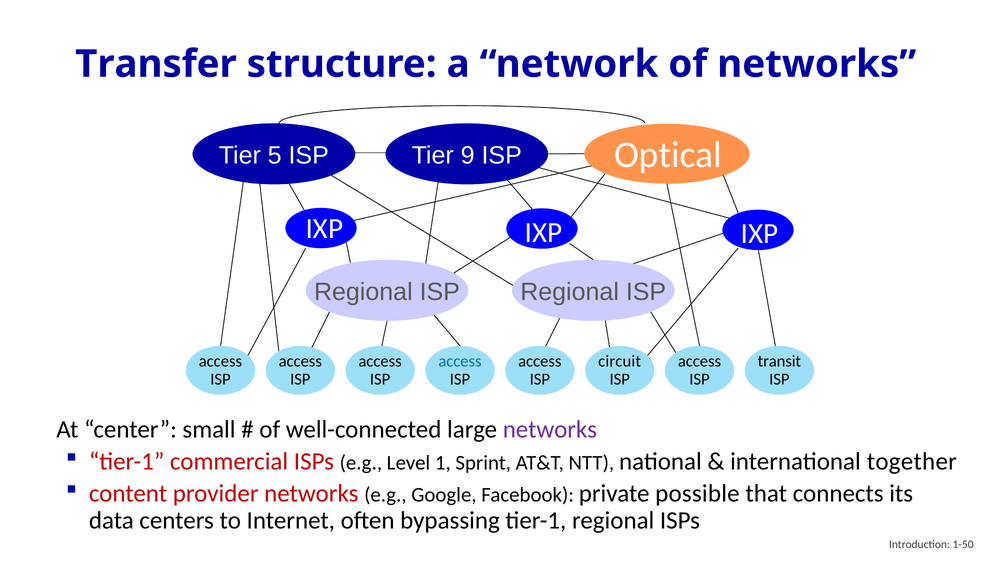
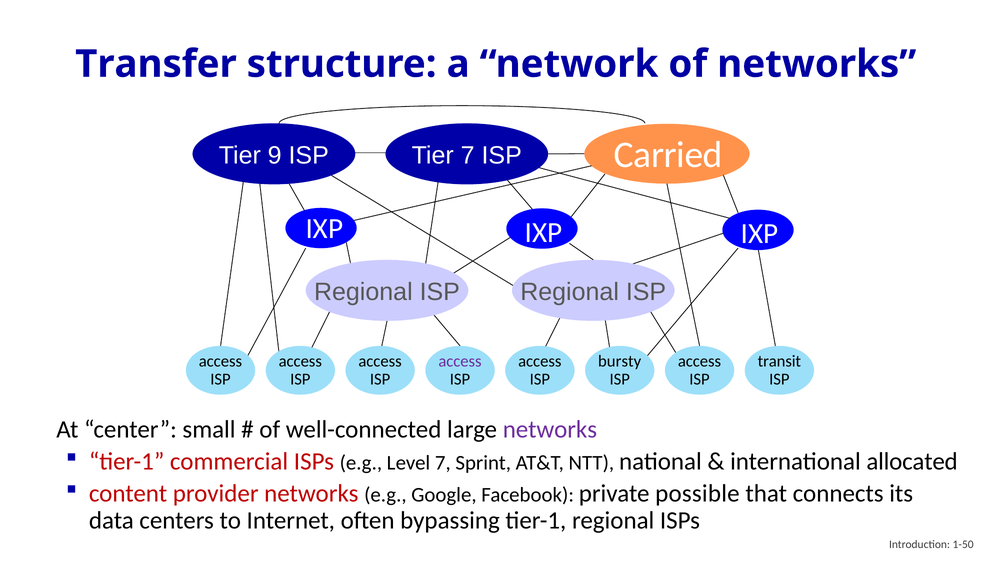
Optical: Optical -> Carried (668, 155)
5: 5 -> 9 (275, 155)
Tier 9: 9 -> 7 (468, 155)
access colour: blue -> purple (460, 361)
circuit: circuit -> bursty (620, 361)
Level 1: 1 -> 7 (443, 462)
together: together -> allocated (912, 461)
